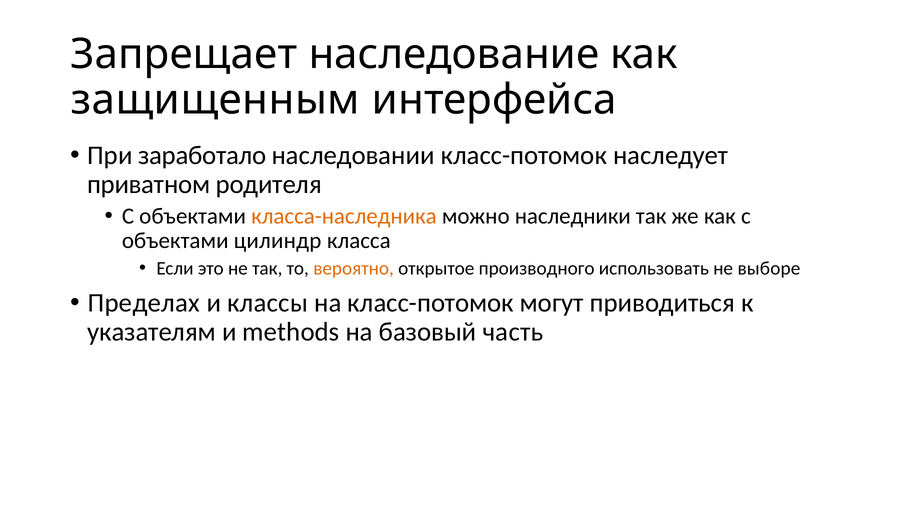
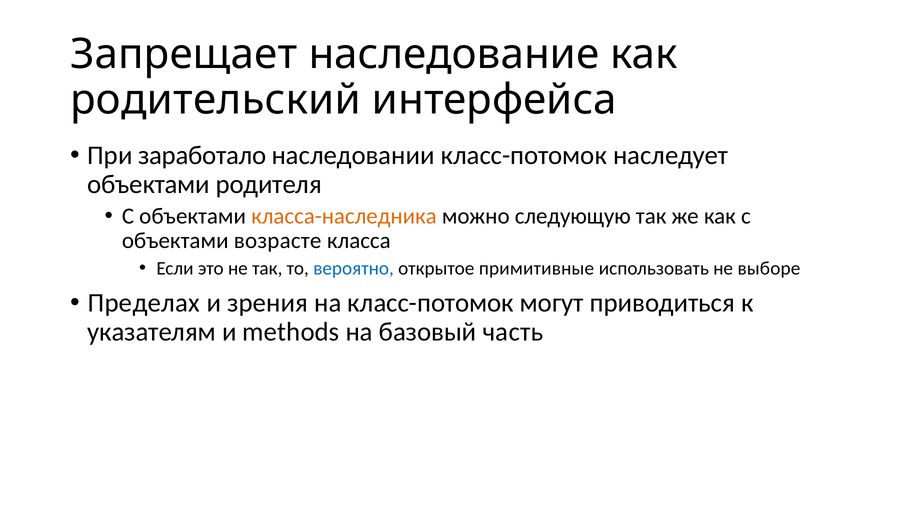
защищенным: защищенным -> родительский (215, 100)
приватном: приватном -> объектами (149, 185)
наследники: наследники -> следующую (573, 216)
цилиндр: цилиндр -> возрасте (278, 241)
вероятно colour: orange -> blue (354, 269)
производного: производного -> примитивные (536, 269)
классы: классы -> зрения (268, 303)
